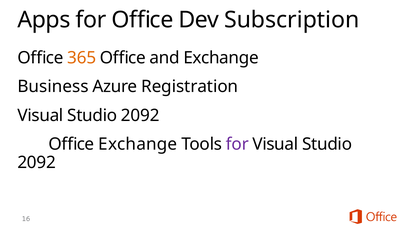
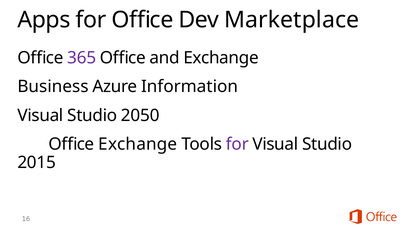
Subscription: Subscription -> Marketplace (292, 20)
365 colour: orange -> purple (82, 58)
Registration: Registration -> Information (190, 87)
2092: 2092 -> 2050 (140, 116)
2092: 2092 -> 2015 (37, 163)
